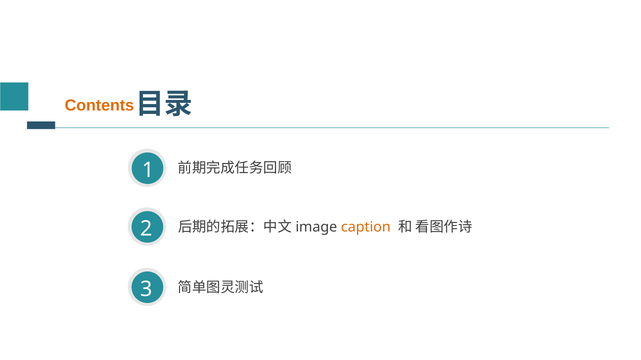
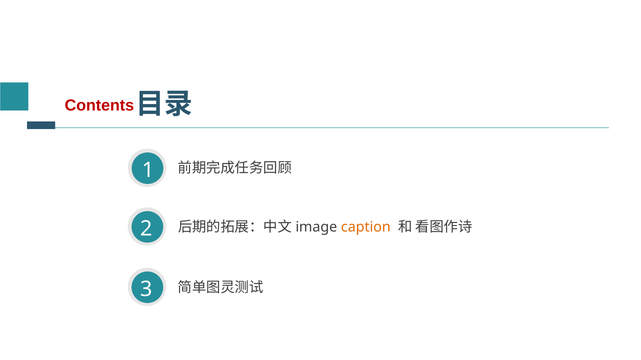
Contents colour: orange -> red (99, 106)
